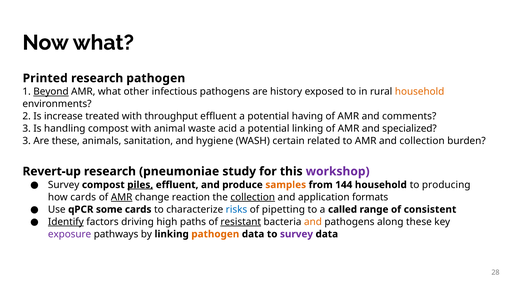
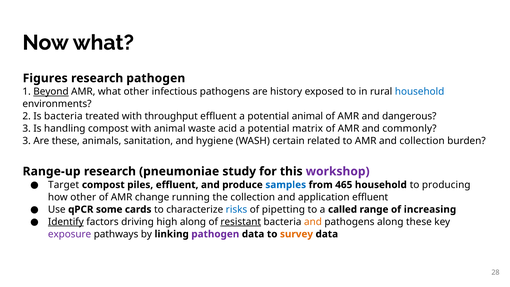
Printed: Printed -> Figures (45, 78)
household colour: orange -> blue (420, 92)
Is increase: increase -> bacteria (63, 116)
potential having: having -> animal (307, 116)
comments: comments -> dangerous (409, 116)
potential linking: linking -> matrix (308, 129)
specialized: specialized -> commonly (409, 129)
Revert-up: Revert-up -> Range-up (52, 171)
Survey: Survey -> Target (64, 185)
piles underline: present -> none (140, 185)
samples colour: orange -> blue (286, 185)
144: 144 -> 465 (344, 185)
how cards: cards -> other (83, 197)
AMR underline: present -> none (122, 197)
reaction: reaction -> running (191, 197)
collection underline: present -> none (253, 197)
application formats: formats -> effluent (370, 197)
consistent: consistent -> increasing (430, 209)
high paths: paths -> along (193, 222)
pathogen colour: orange -> purple (215, 234)
survey colour: purple -> orange (296, 234)
